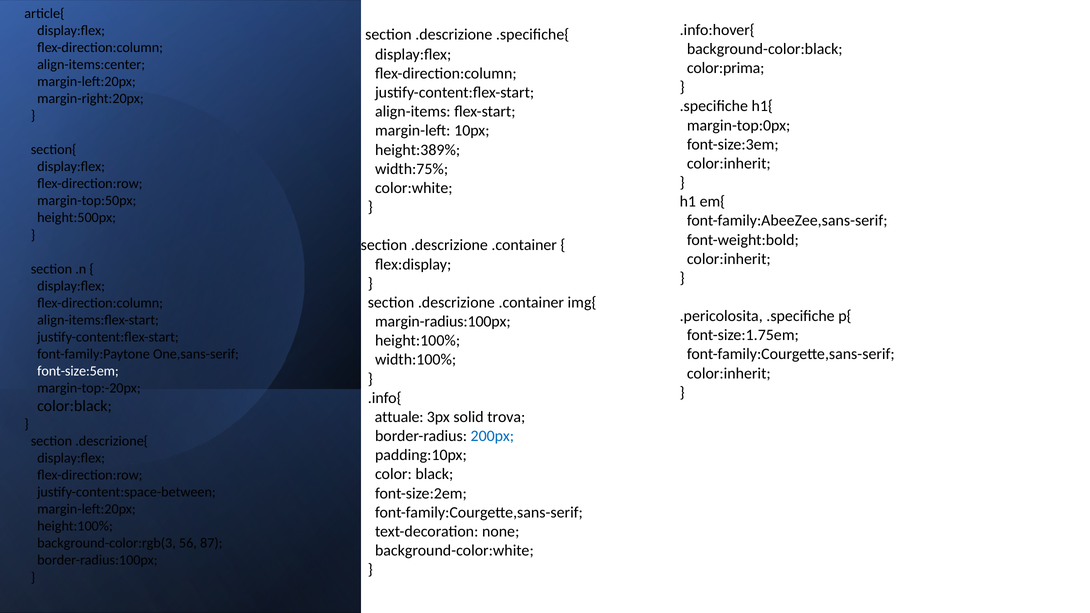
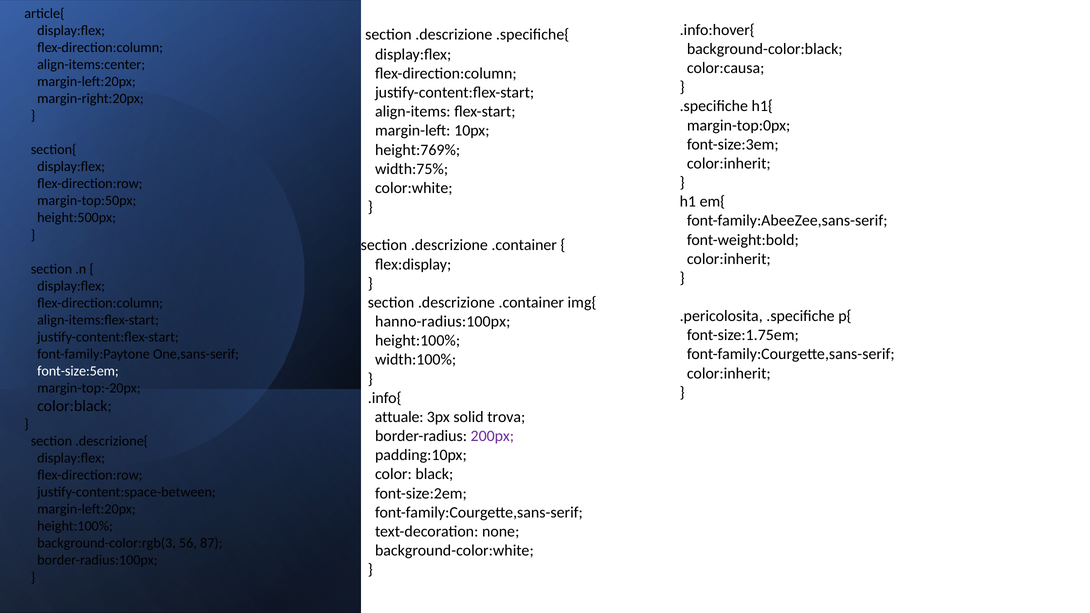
color:prima: color:prima -> color:causa (726, 68)
height:389%: height:389% -> height:769% (418, 150)
margin-radius:100px: margin-radius:100px -> hanno-radius:100px (443, 322)
200px colour: blue -> purple (492, 436)
